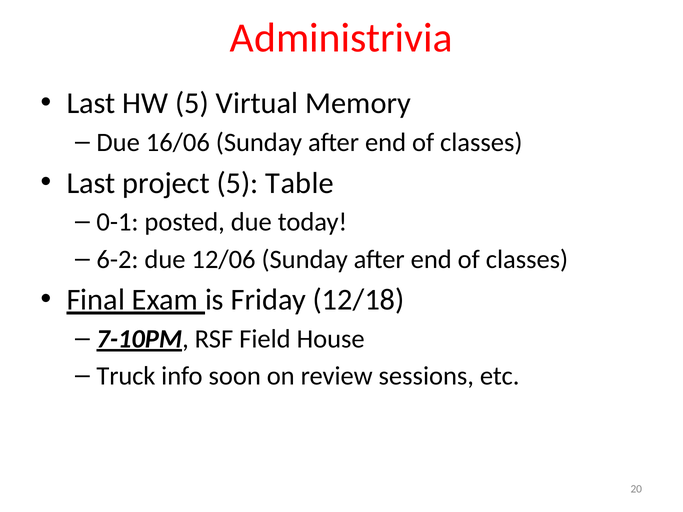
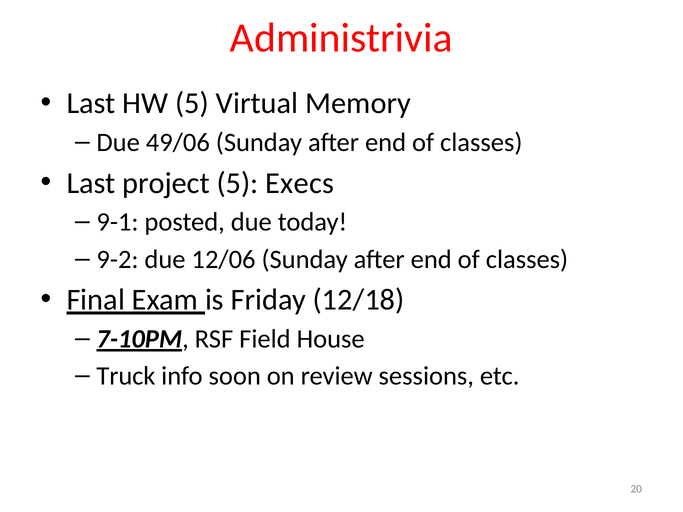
16/06: 16/06 -> 49/06 (178, 143)
Table: Table -> Execs (300, 183)
0-1: 0-1 -> 9-1 (118, 222)
6-2: 6-2 -> 9-2 (118, 259)
